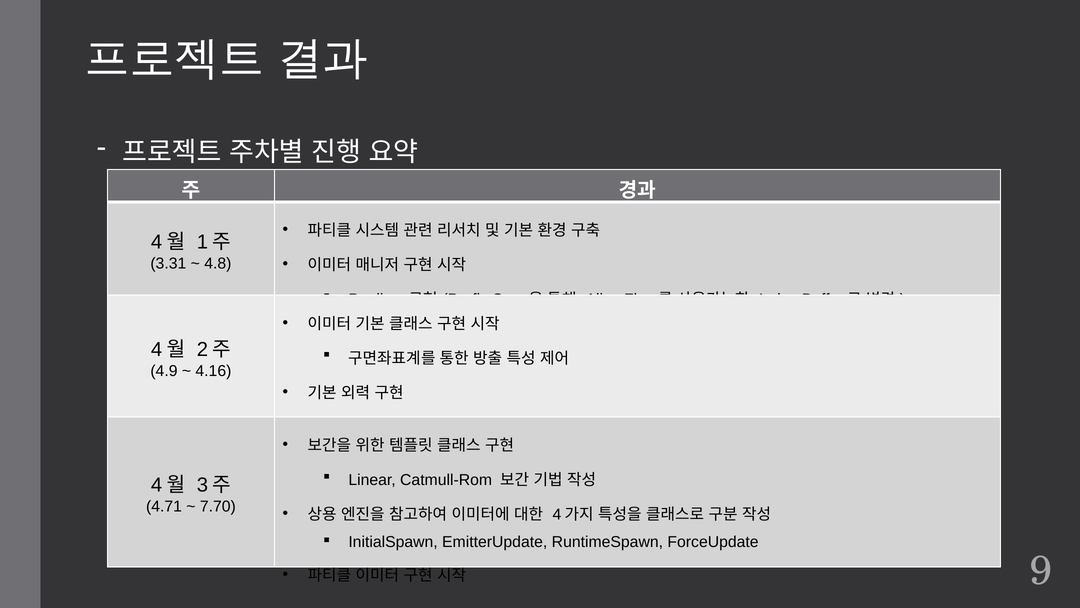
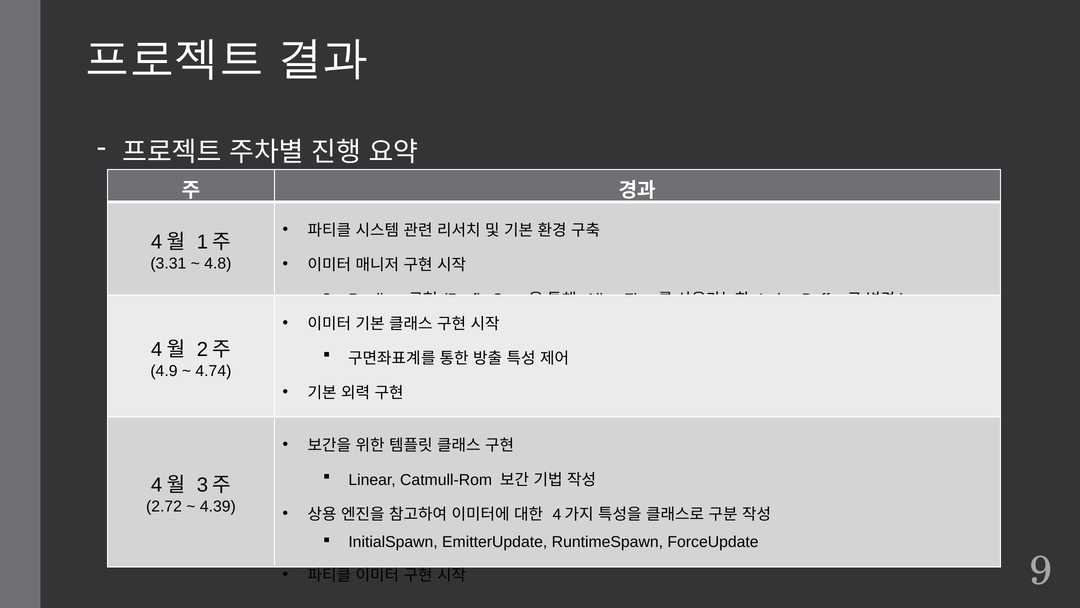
4.16: 4.16 -> 4.74 (213, 371)
4.71: 4.71 -> 2.72 (164, 506)
7.70: 7.70 -> 4.39 (218, 506)
